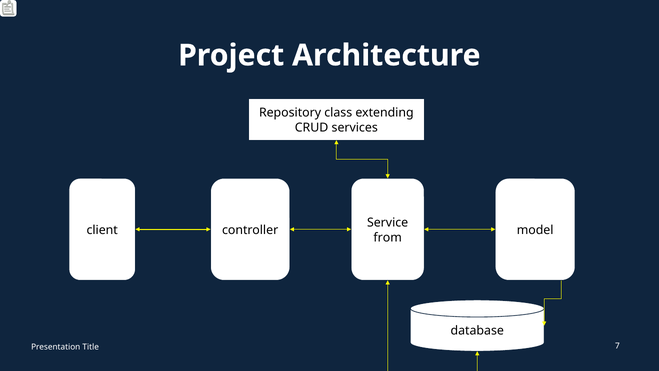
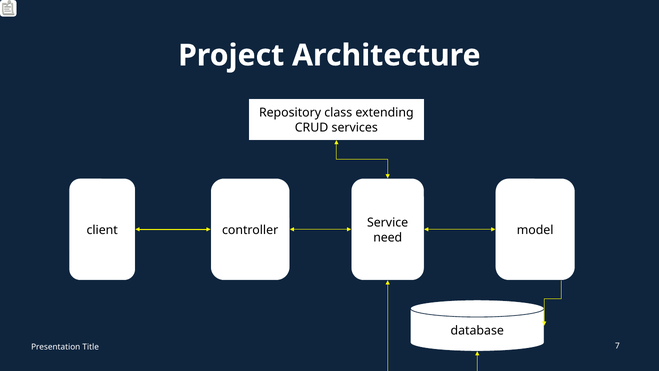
from: from -> need (388, 237)
